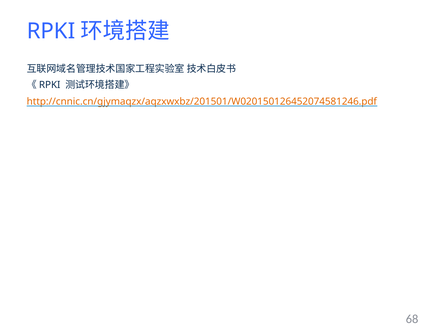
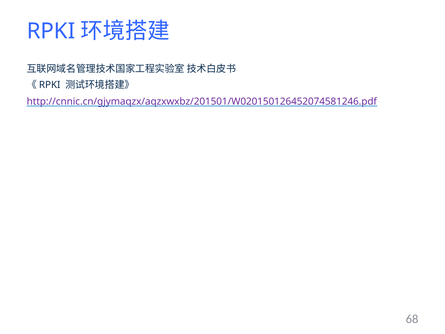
http://cnnic.cn/gjymaqzx/aqzxwxbz/201501/W020150126452074581246.pdf colour: orange -> purple (202, 101)
